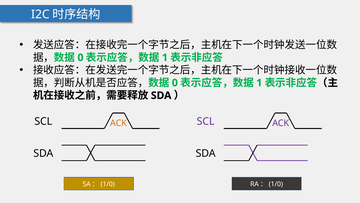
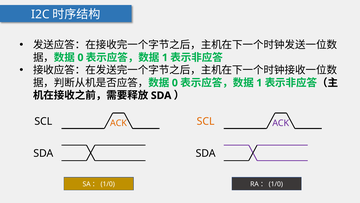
SCL colour: purple -> orange (206, 121)
